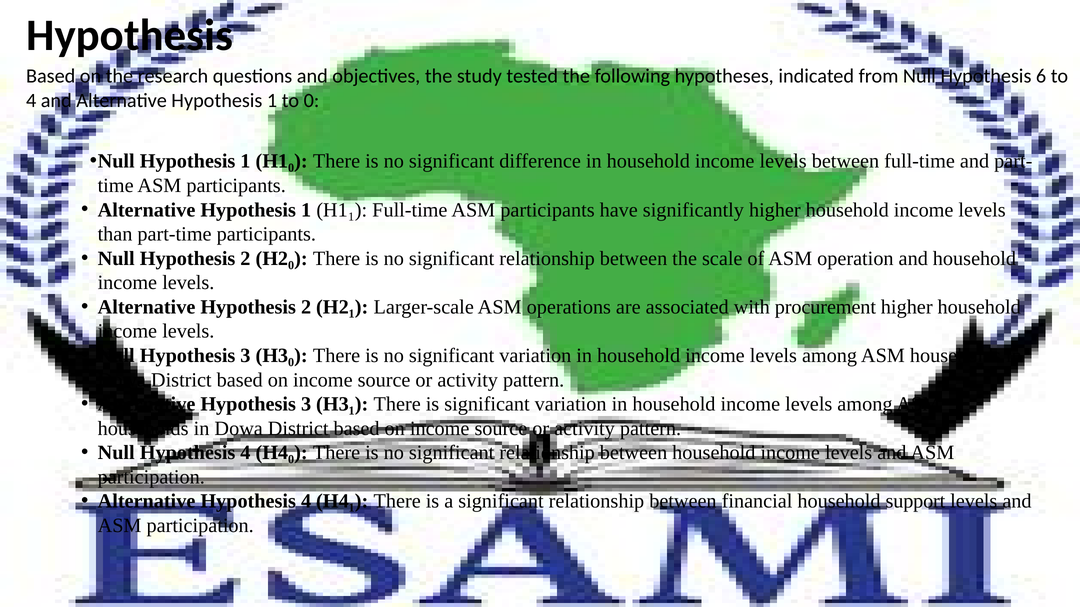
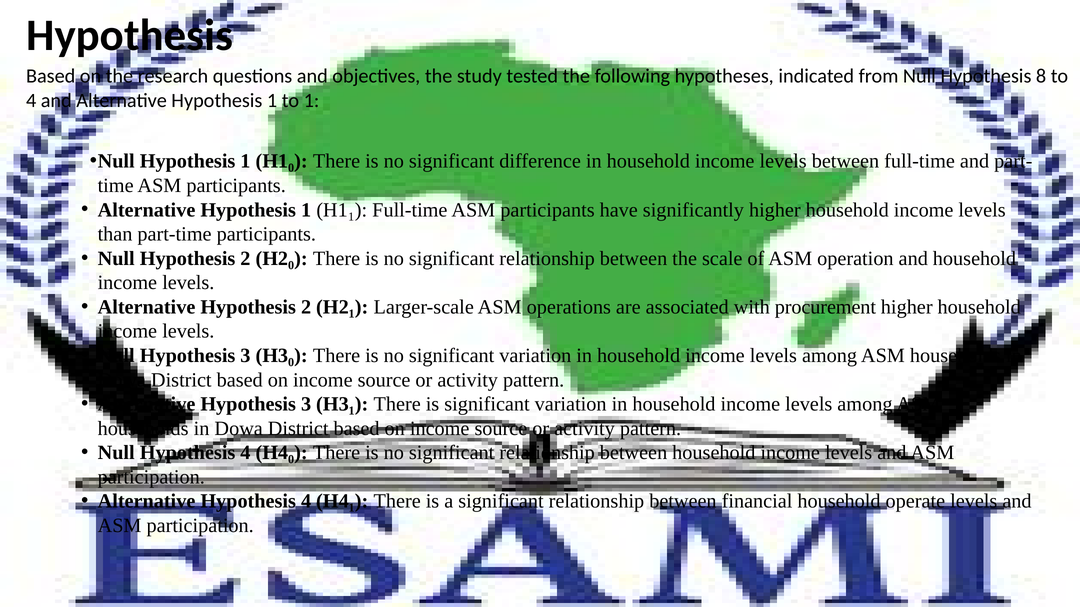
6: 6 -> 8 (1041, 76)
to 0: 0 -> 1 (311, 101)
support: support -> operate (915, 502)
